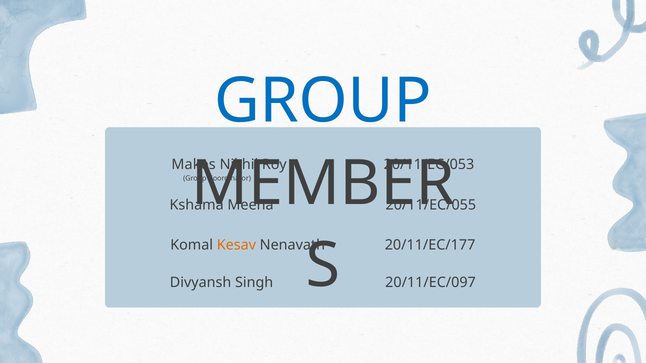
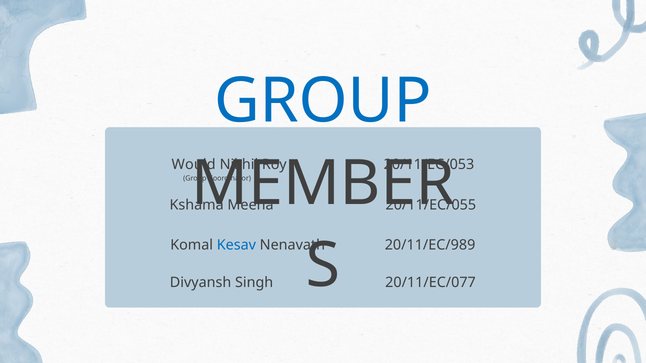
Makes: Makes -> Would (194, 165)
Kesav colour: orange -> blue (236, 245)
20/11/EC/177: 20/11/EC/177 -> 20/11/EC/989 (430, 245)
20/11/EC/097: 20/11/EC/097 -> 20/11/EC/077 (431, 283)
